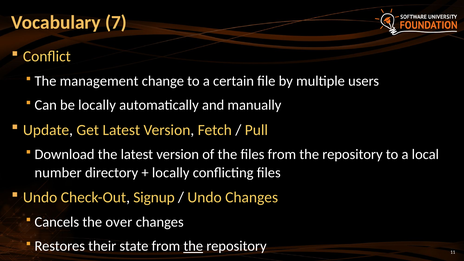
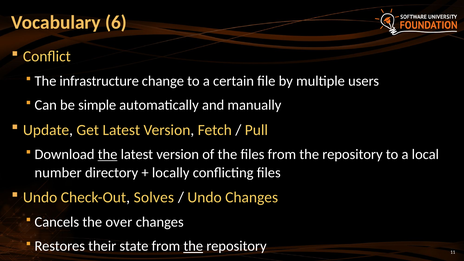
7: 7 -> 6 (116, 23)
management: management -> infrastructure (99, 81)
be locally: locally -> simple (97, 105)
the underline: none -> present (108, 155)
Signup: Signup -> Solves (154, 198)
